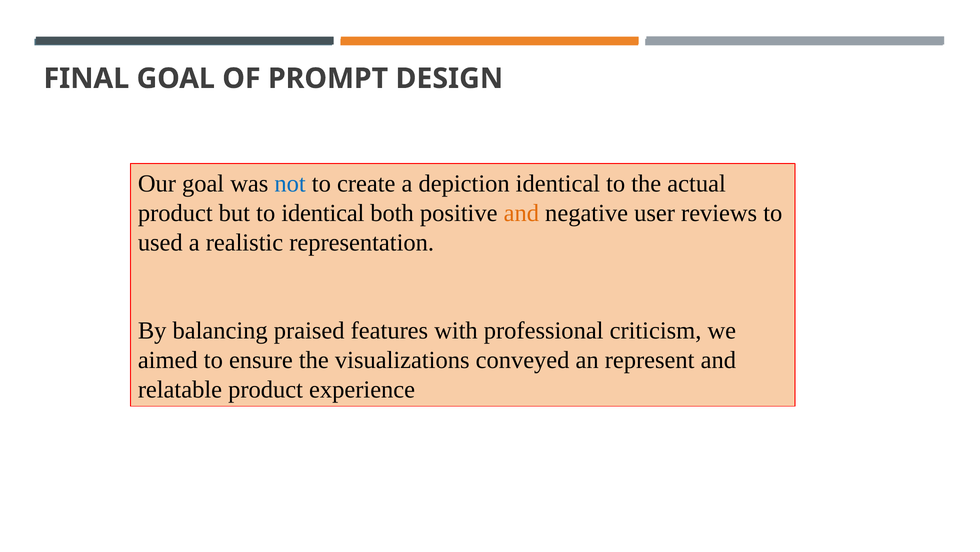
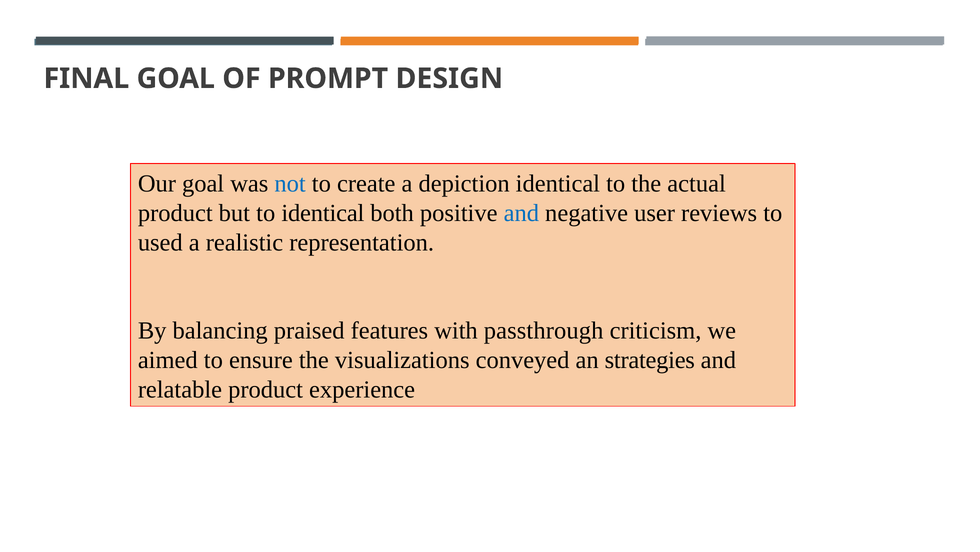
and colour: orange -> blue (521, 213)
professional: professional -> passthrough (544, 330)
represent: represent -> strategies (650, 360)
